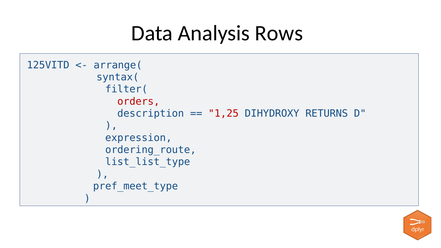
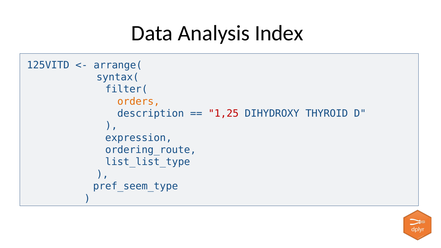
Rows: Rows -> Index (279, 33)
orders colour: red -> orange (139, 101)
RETURNS: RETURNS -> THYROID (327, 114)
pref_meet_type: pref_meet_type -> pref_seem_type (136, 186)
